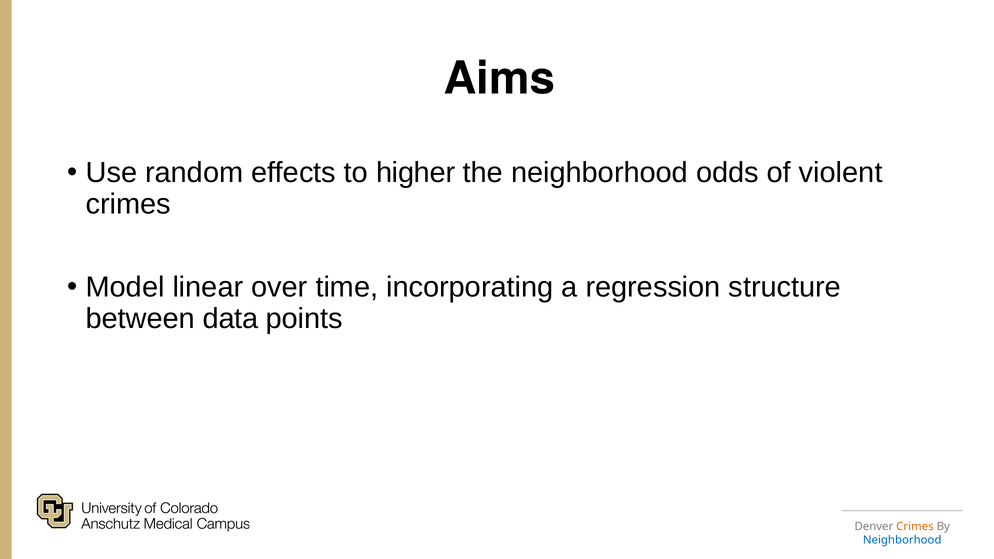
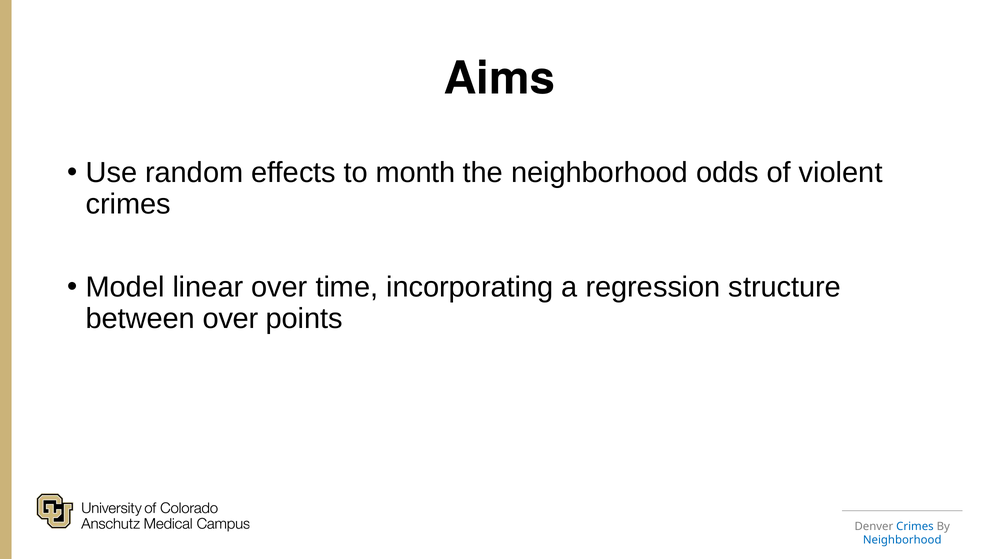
higher: higher -> month (416, 173)
between data: data -> over (231, 319)
Crimes colour: orange -> blue (915, 526)
